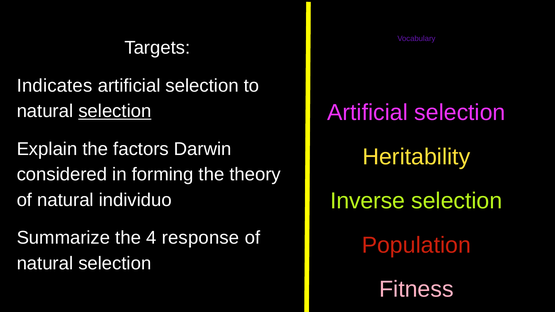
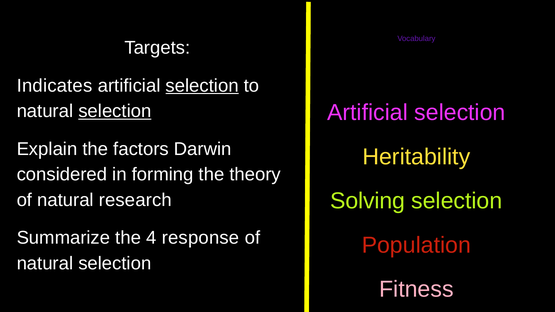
selection underline: none -> present (202, 86)
Inverse: Inverse -> Solving (368, 201)
individuo: individuo -> research (135, 200)
